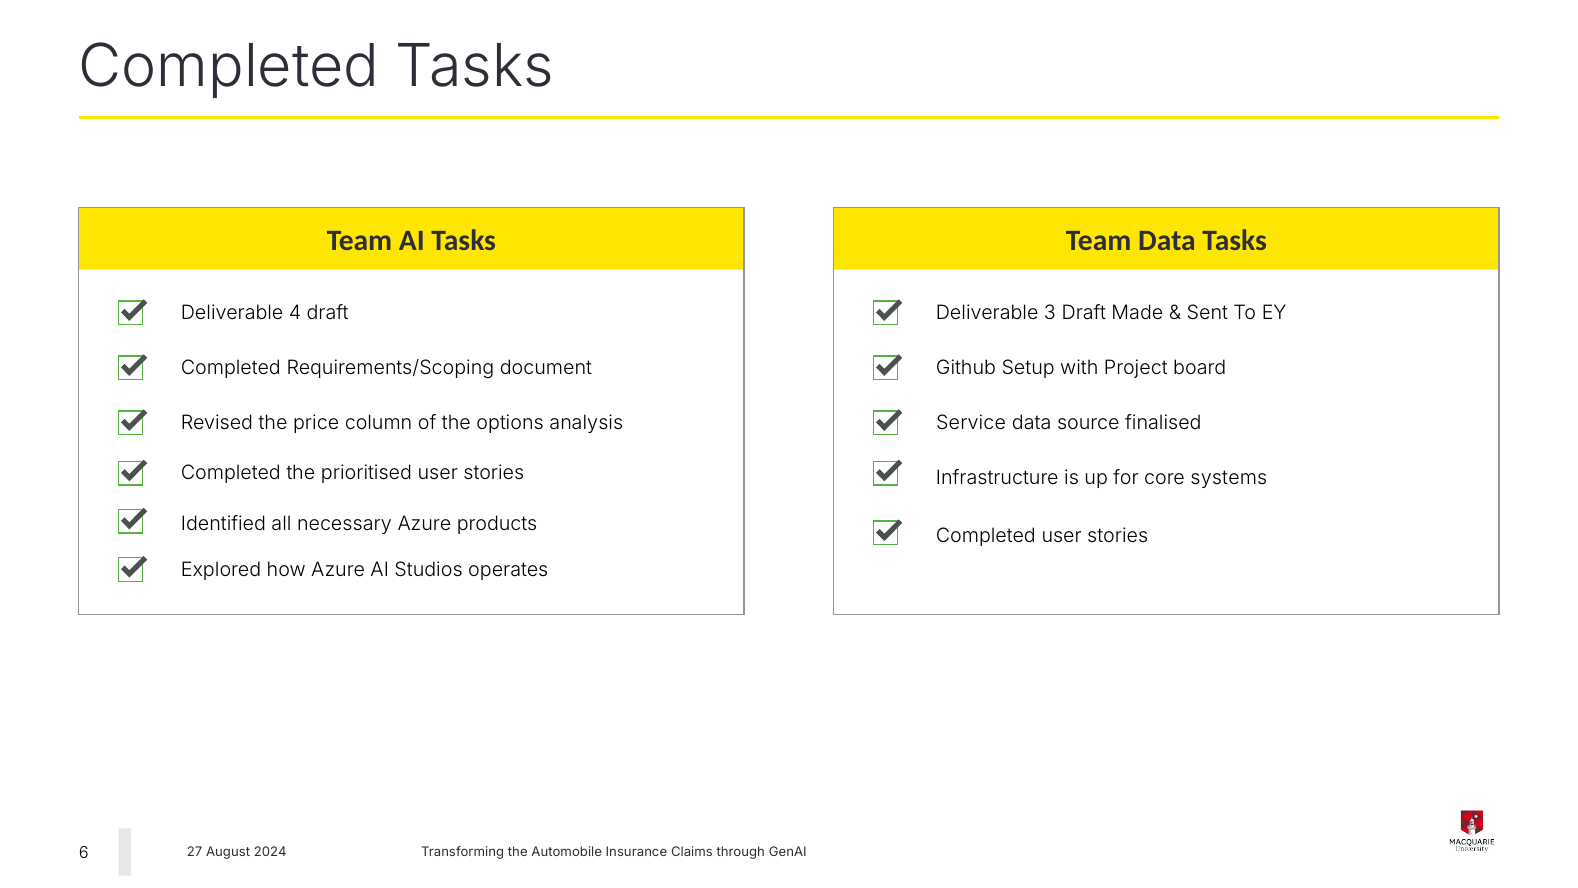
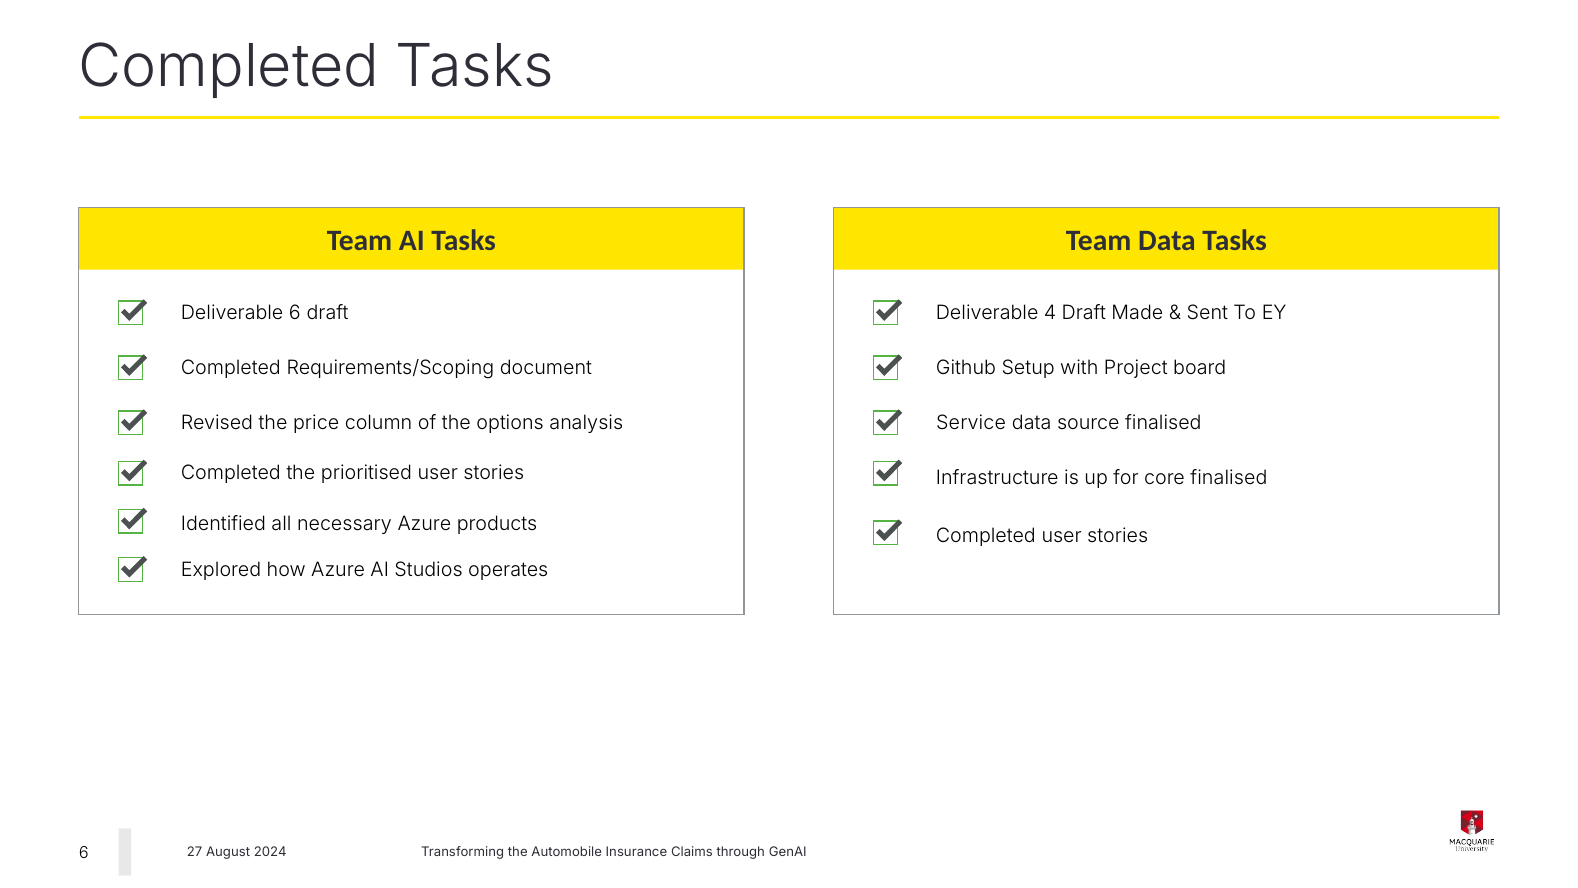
Deliverable 4: 4 -> 6 (295, 313)
3: 3 -> 4 (1050, 313)
core systems: systems -> finalised (1229, 478)
